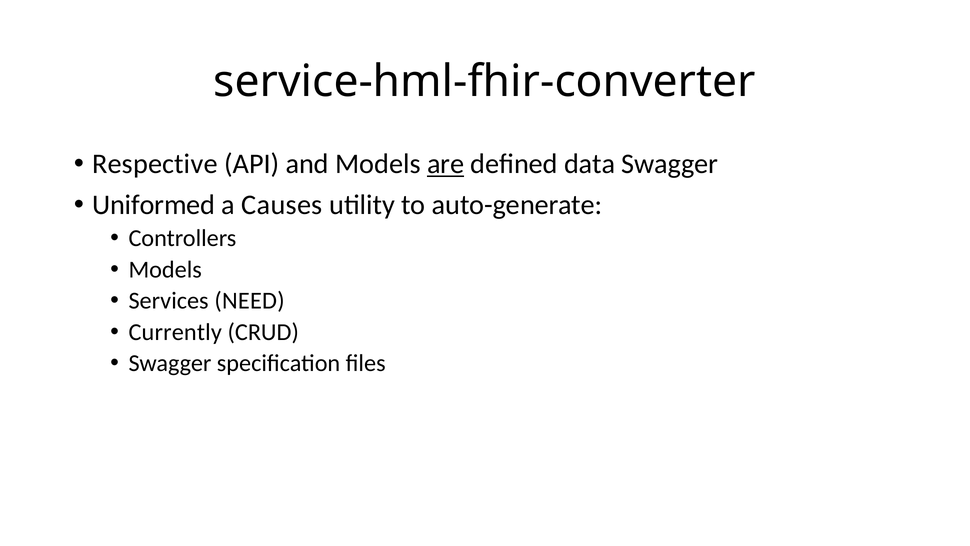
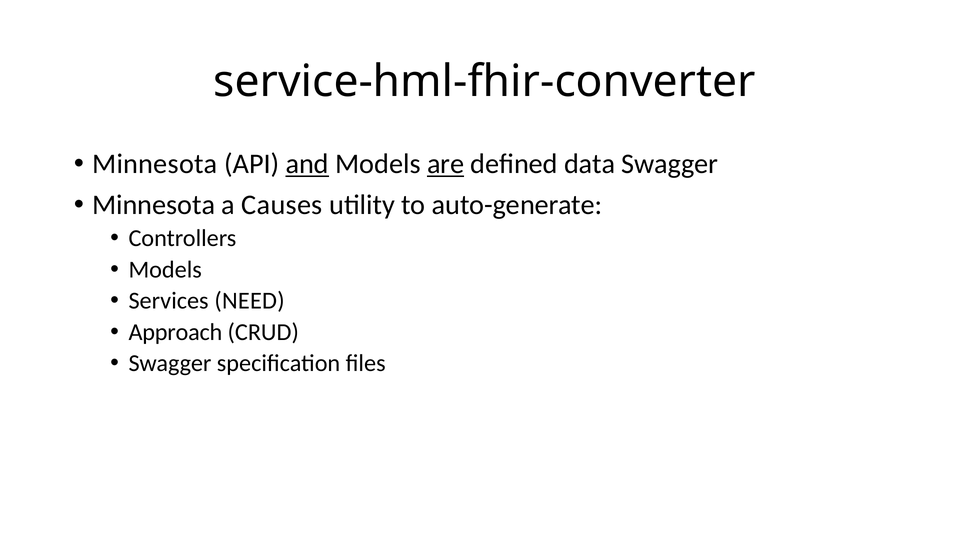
Respective: Respective -> Minnesota (155, 164)
and underline: none -> present (307, 164)
Uniformed: Uniformed -> Minnesota (154, 205)
Currently: Currently -> Approach (175, 332)
